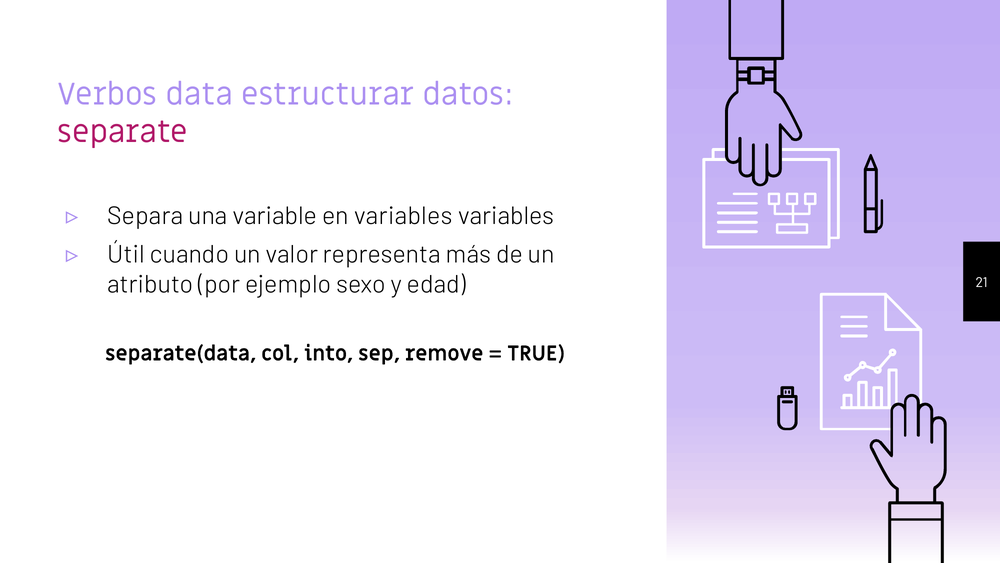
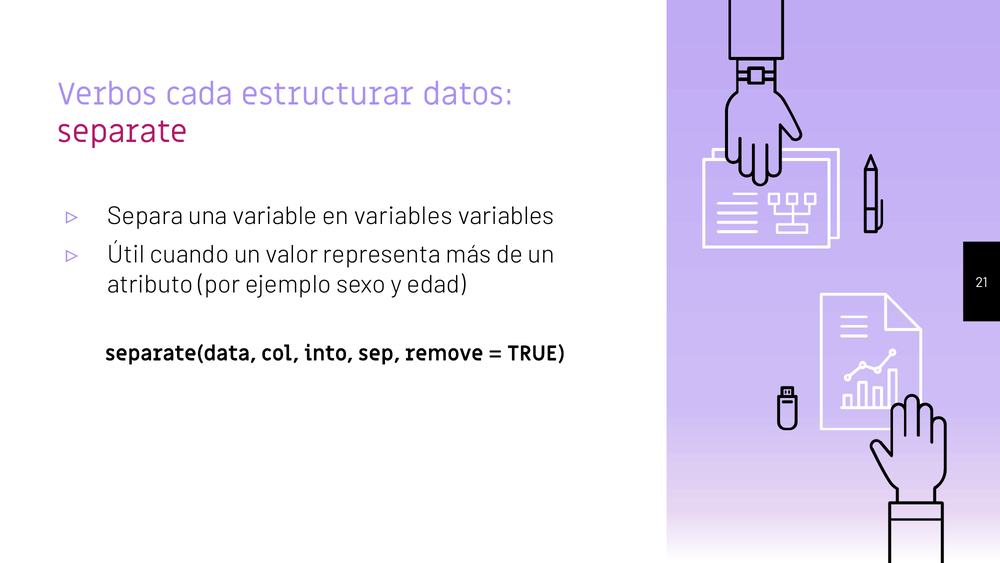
data: data -> cada (199, 94)
